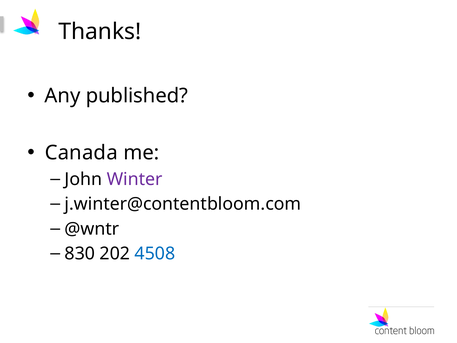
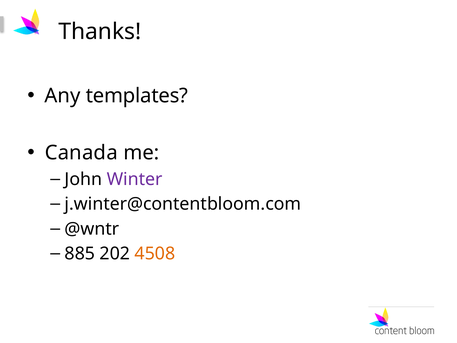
published: published -> templates (137, 96)
830: 830 -> 885 (80, 254)
4508 colour: blue -> orange (155, 254)
